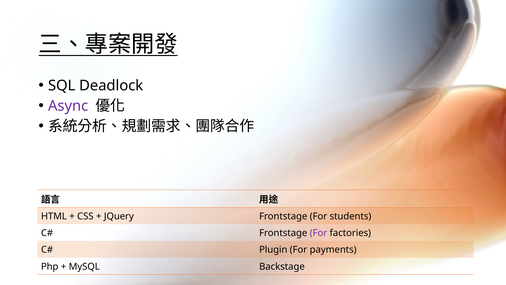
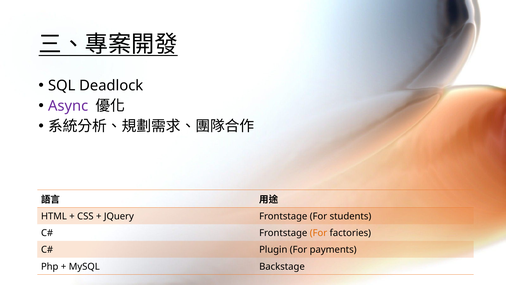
For colour: purple -> orange (318, 233)
